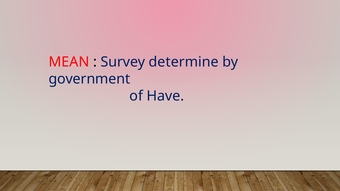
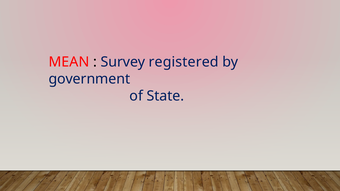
determine: determine -> registered (184, 62)
Have: Have -> State (165, 96)
